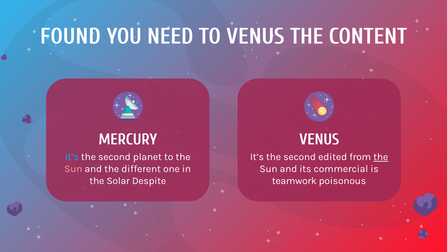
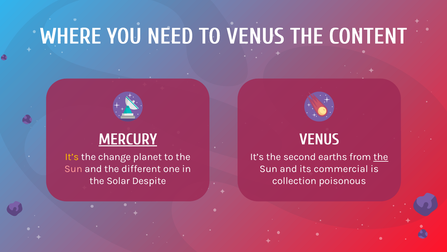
FOUND: FOUND -> WHERE (71, 36)
MERCURY underline: none -> present (128, 139)
It’s colour: light blue -> yellow (72, 157)
second: second -> change (114, 157)
edited: edited -> earths (333, 157)
teamwork: teamwork -> collection (294, 180)
